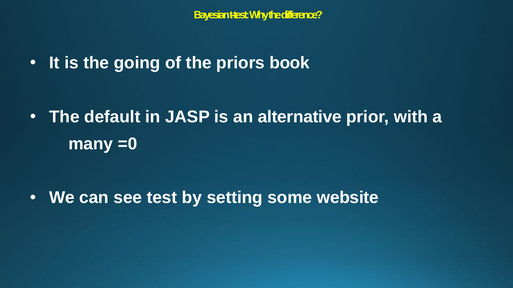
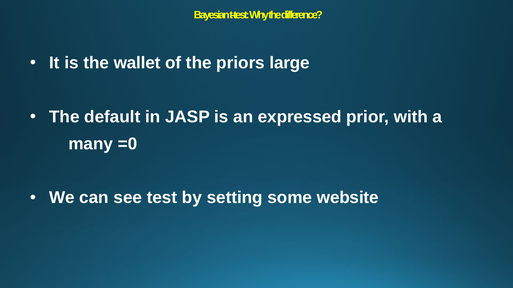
going: going -> wallet (137, 63)
book: book -> large (290, 63)
alternative: alternative -> expressed (300, 117)
